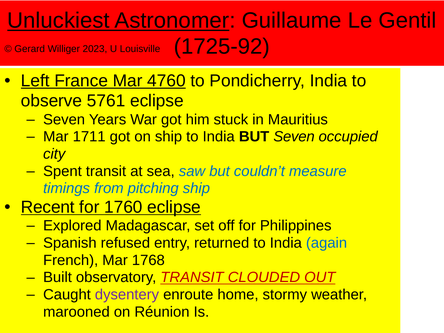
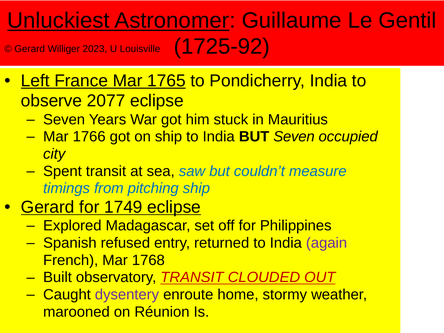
4760: 4760 -> 1765 (166, 81)
5761: 5761 -> 2077 (106, 101)
1711: 1711 -> 1766 (89, 137)
Recent: Recent -> Gerard (48, 207)
1760: 1760 -> 1749 (123, 207)
again colour: blue -> purple (327, 243)
